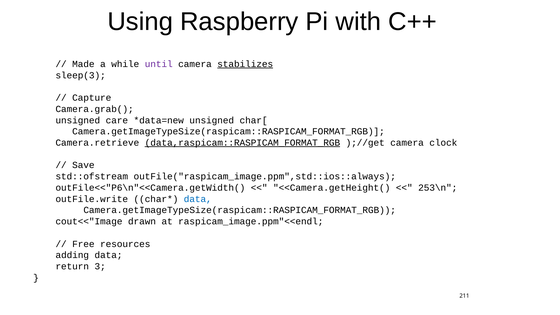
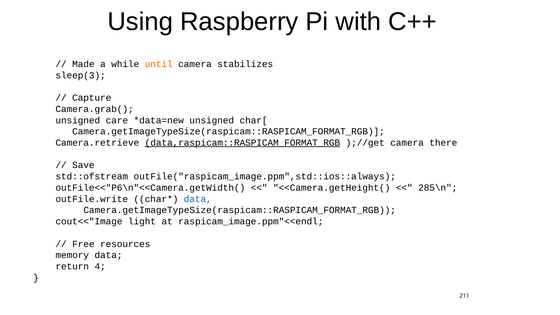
until colour: purple -> orange (159, 64)
stabilizes underline: present -> none (245, 64)
clock: clock -> there (443, 143)
253\n: 253\n -> 285\n (438, 188)
drawn: drawn -> light (142, 221)
adding: adding -> memory (72, 255)
3: 3 -> 4 (100, 266)
